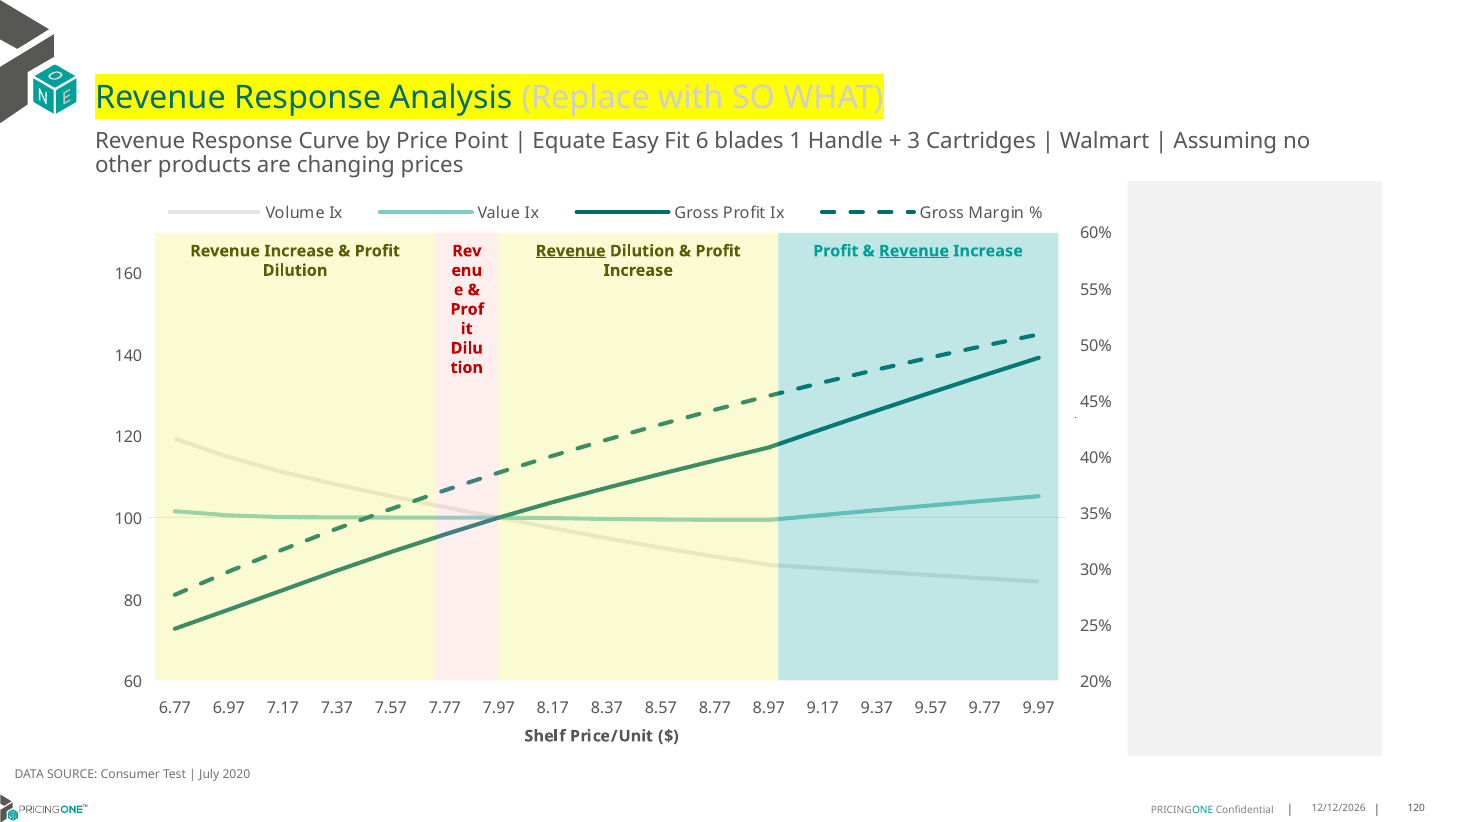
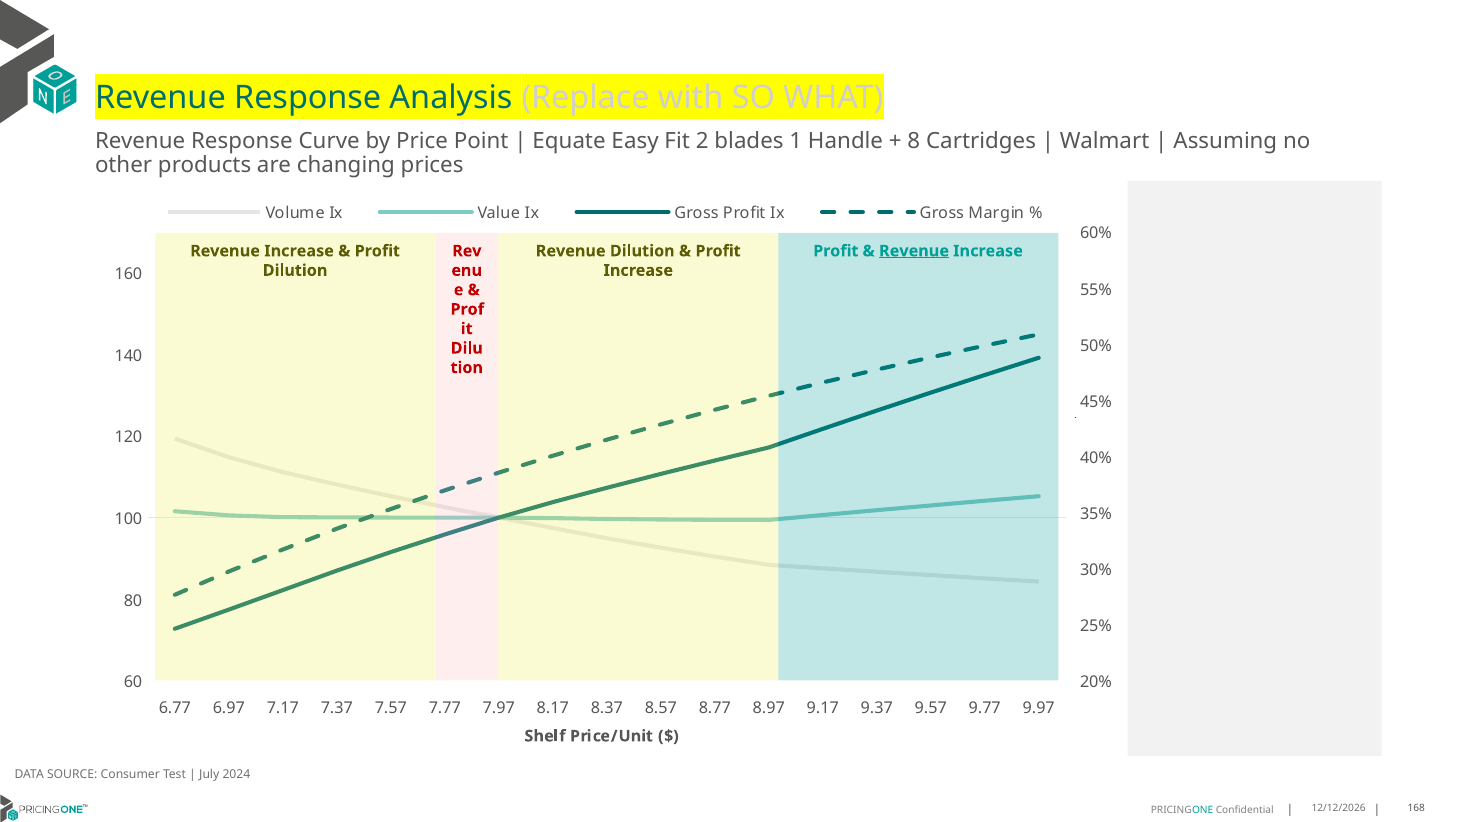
6: 6 -> 2 (702, 141)
3: 3 -> 8 (914, 141)
Revenue underline: present -> none (571, 251)
2020: 2020 -> 2024 (236, 774)
120: 120 -> 168 (1416, 808)
